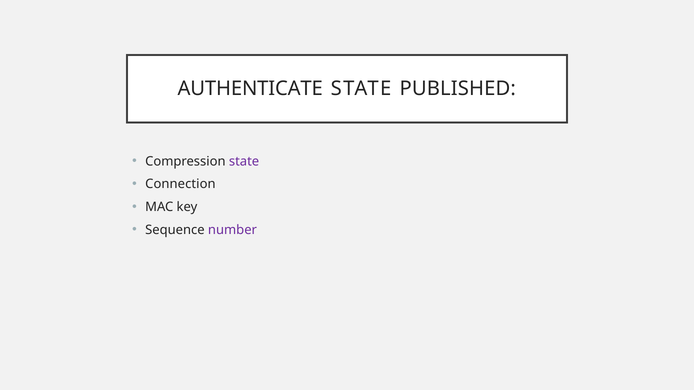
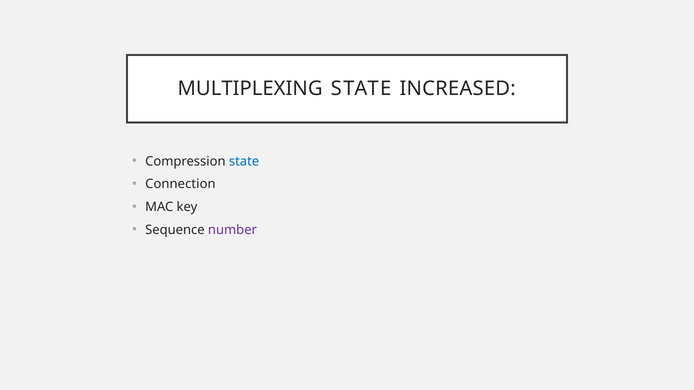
AUTHENTICATE: AUTHENTICATE -> MULTIPLEXING (250, 89)
PUBLISHED: PUBLISHED -> INCREASED (458, 89)
state colour: purple -> blue (244, 161)
